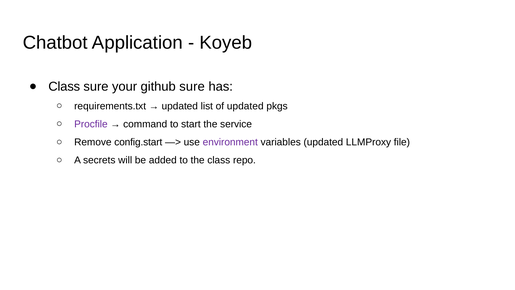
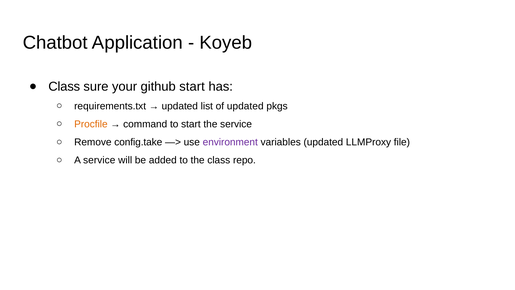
github sure: sure -> start (192, 86)
Procfile colour: purple -> orange (91, 124)
config.start: config.start -> config.take (138, 142)
A secrets: secrets -> service (99, 160)
